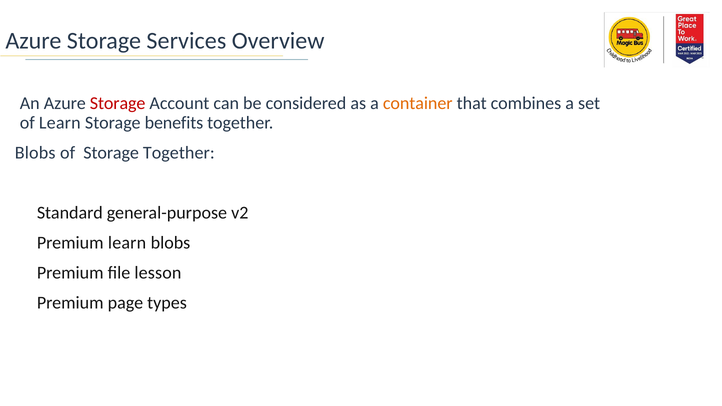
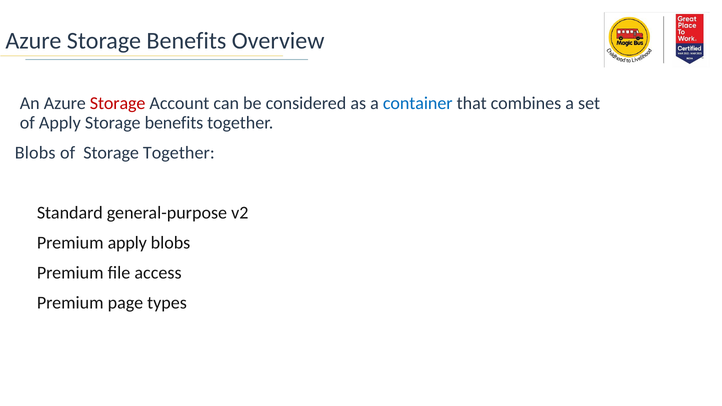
Azure Storage Services: Services -> Benefits (186, 41)
container colour: orange -> blue (418, 103)
of Learn: Learn -> Apply (60, 123)
learn: learn -> apply (127, 243)
lesson: lesson -> access (158, 273)
